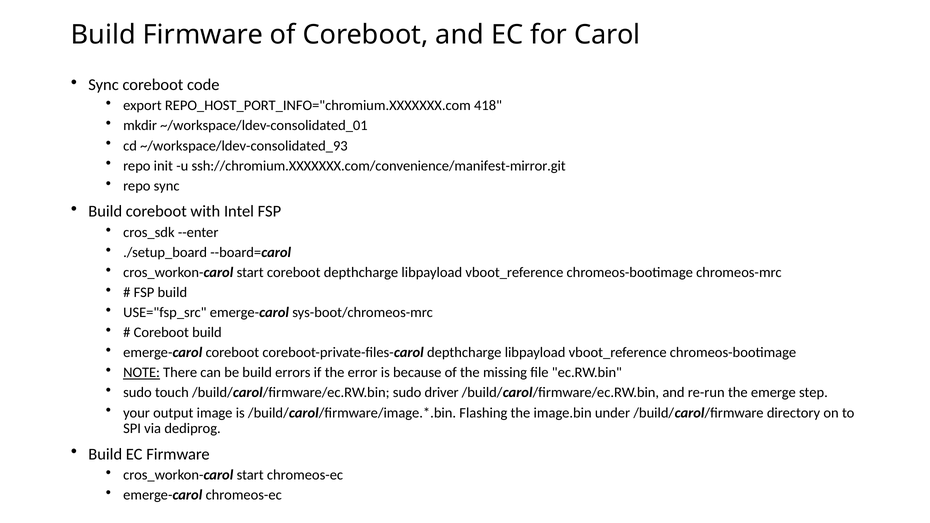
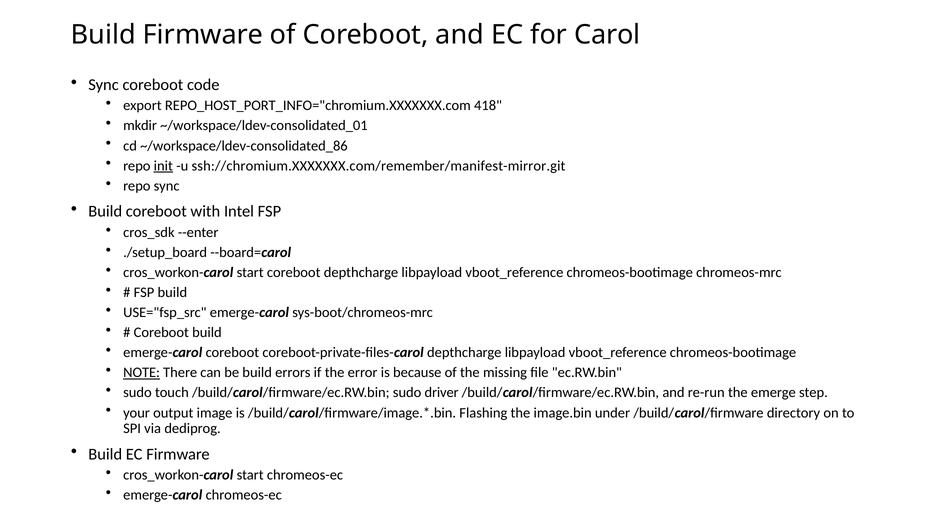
~/workspace/ldev-consolidated_93: ~/workspace/ldev-consolidated_93 -> ~/workspace/ldev-consolidated_86 (244, 146)
init underline: none -> present (163, 166)
ssh://chromium.XXXXXXX.com/convenience/manifest-mirror.git: ssh://chromium.XXXXXXX.com/convenience/manifest-mirror.git -> ssh://chromium.XXXXXXX.com/remember/manifest-mirror.git (379, 166)
